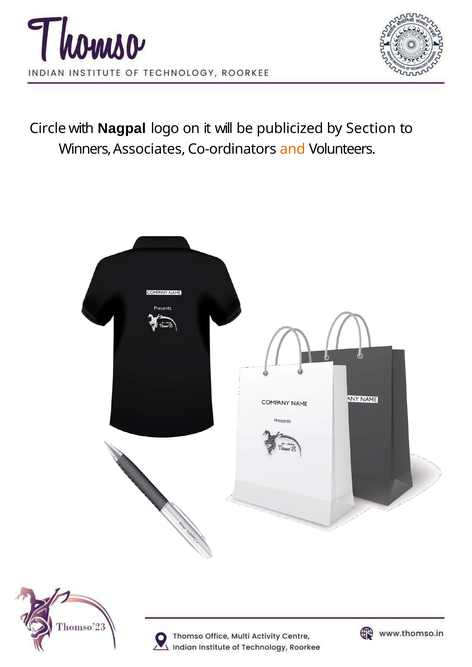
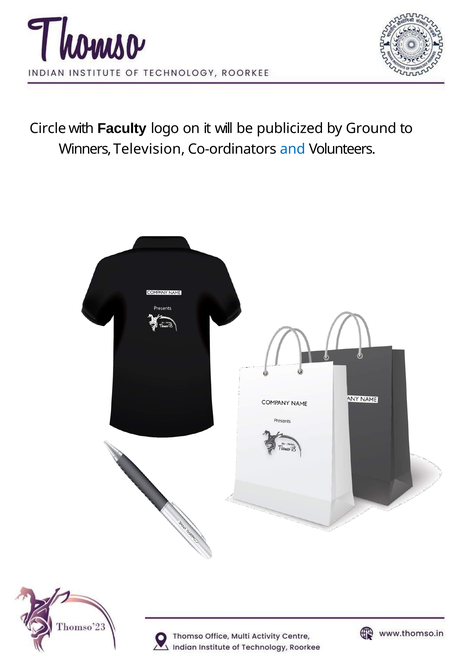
Nagpal: Nagpal -> Faculty (122, 129)
Section: Section -> Ground (371, 129)
Associates: Associates -> Television (149, 149)
and colour: orange -> blue (293, 149)
